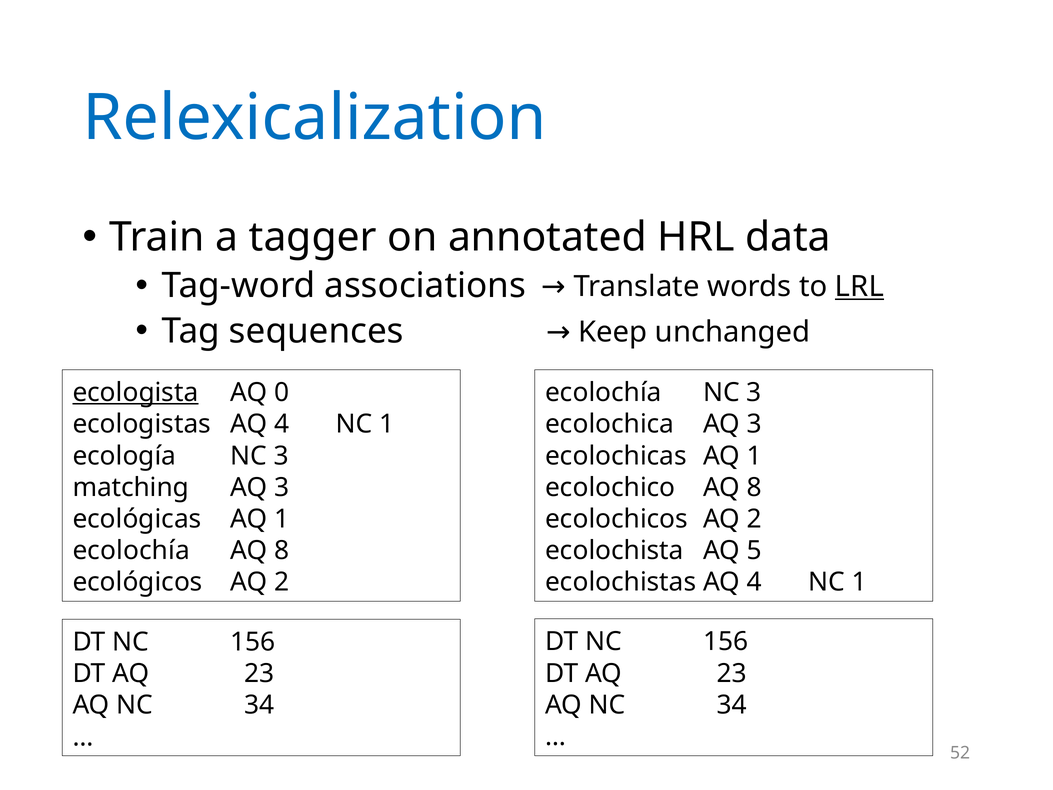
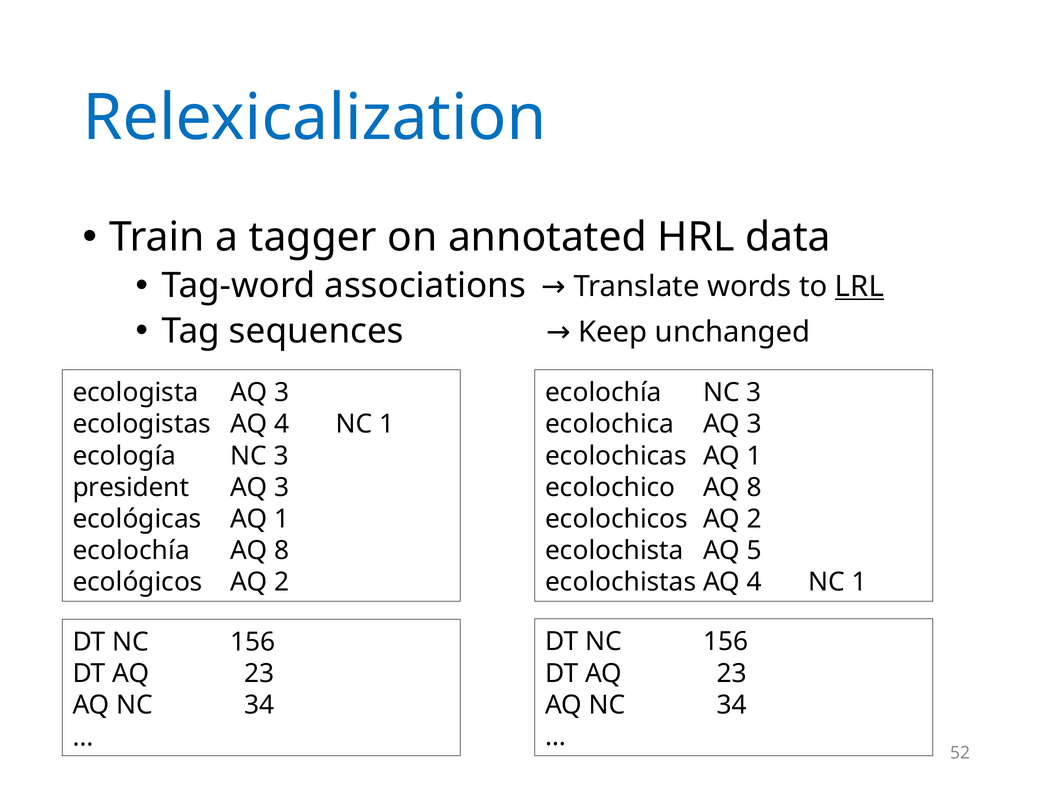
ecologista underline: present -> none (135, 392)
0: 0 -> 3 (282, 392)
matching: matching -> president (131, 487)
